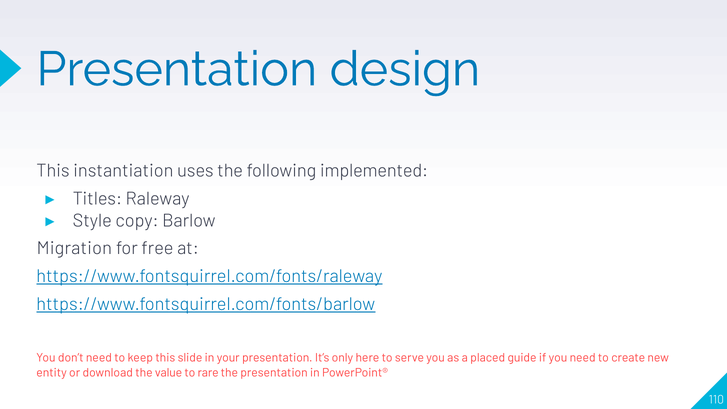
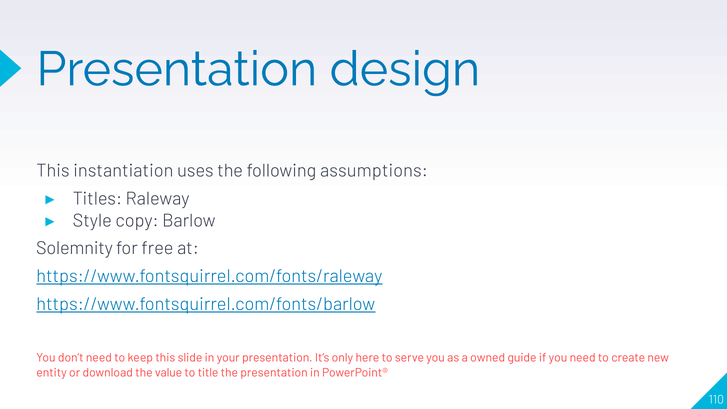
implemented: implemented -> assumptions (374, 171)
Migration: Migration -> Solemnity (74, 248)
placed: placed -> owned (488, 358)
rare: rare -> title (208, 372)
